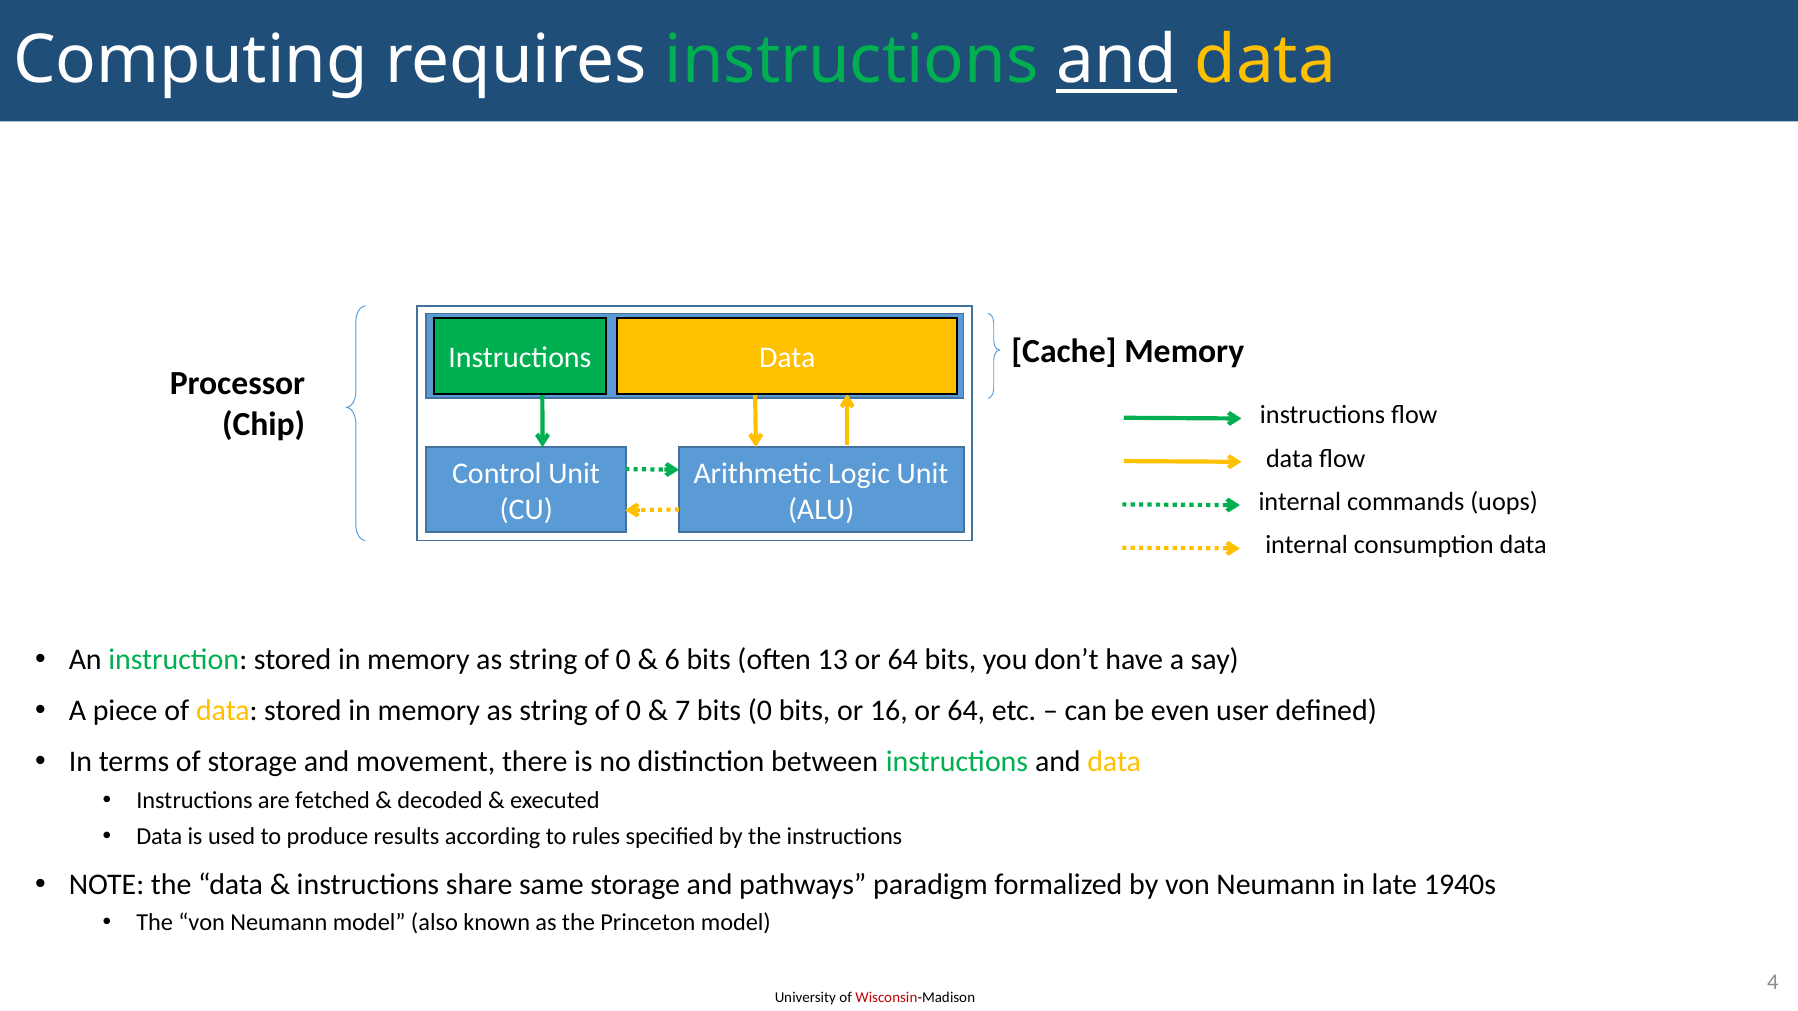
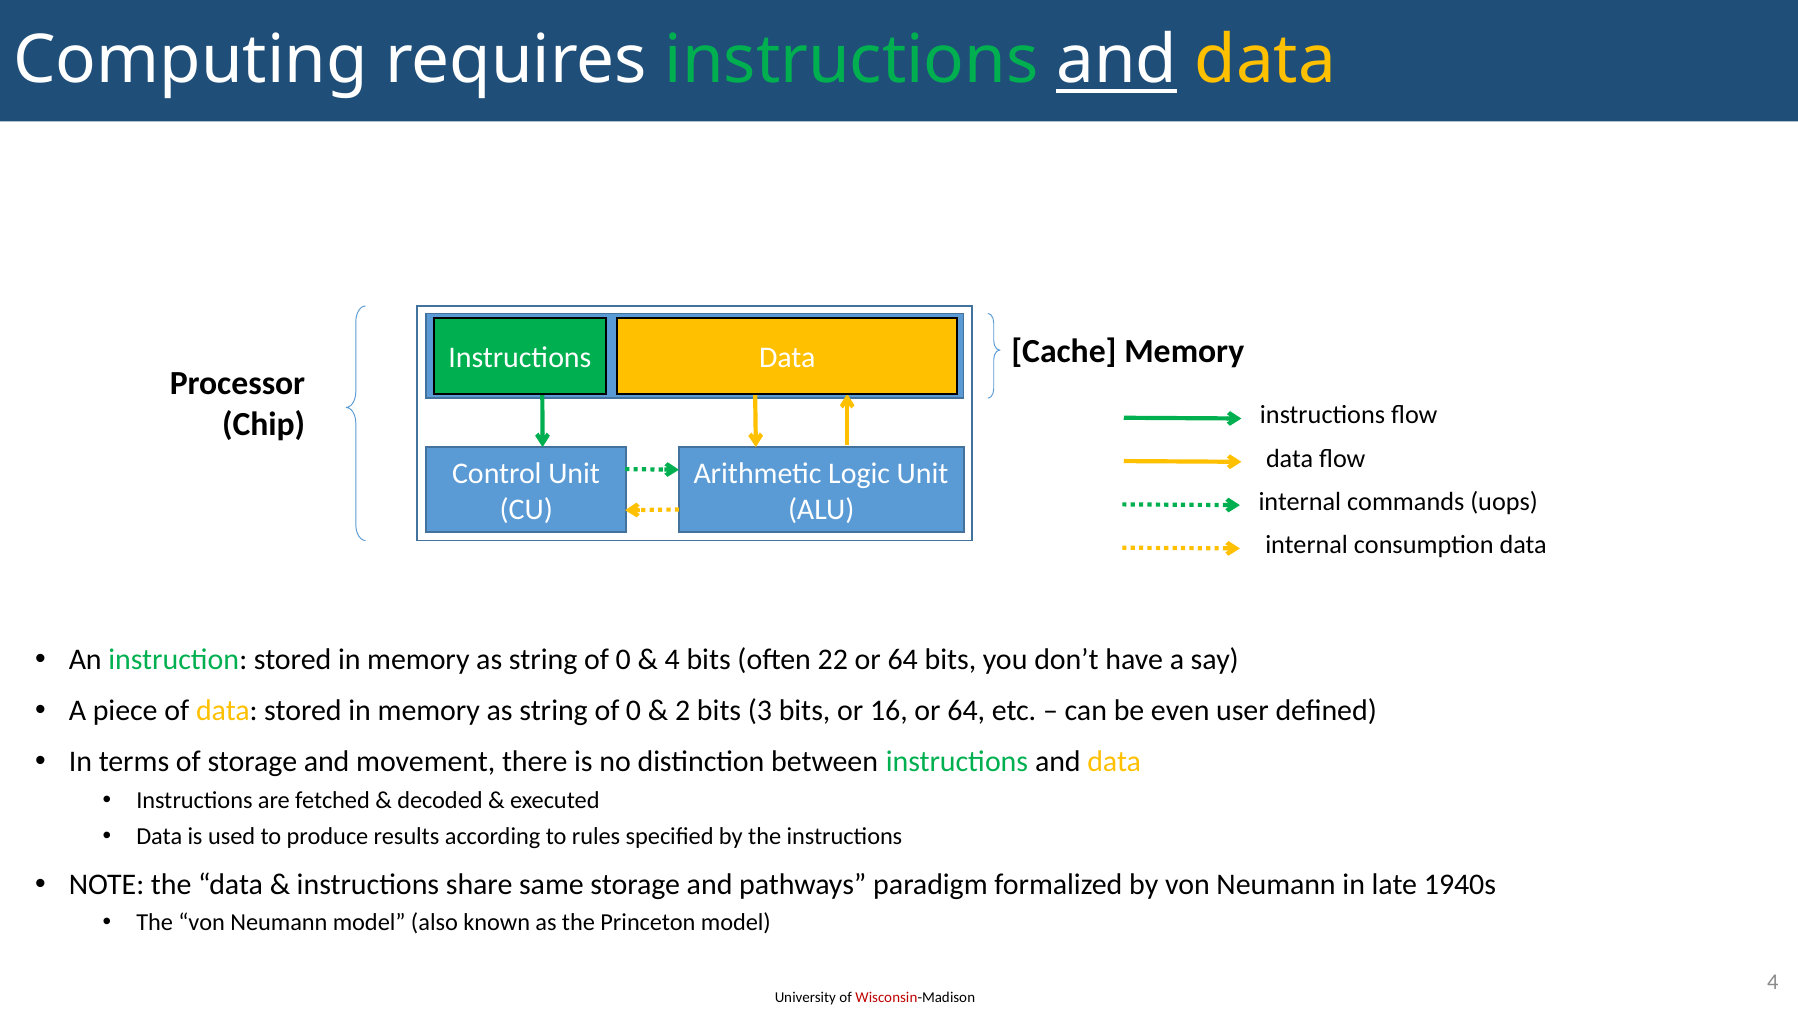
6: 6 -> 4 (672, 660)
13: 13 -> 22 (833, 660)
7: 7 -> 2 (683, 711)
bits 0: 0 -> 3 (760, 711)
